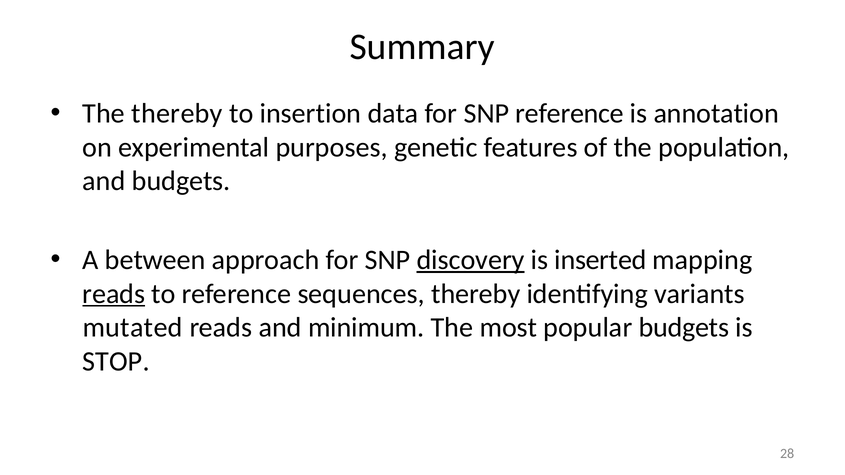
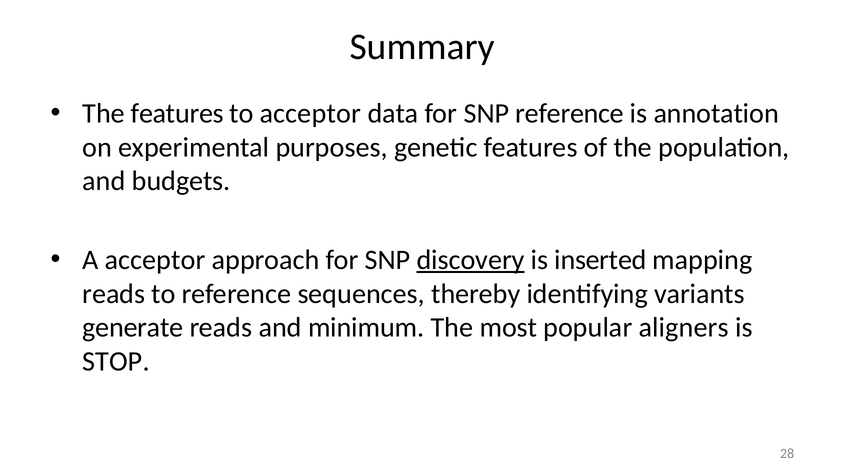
The thereby: thereby -> features (177, 114)
to insertion: insertion -> acceptor (310, 114)
A between: between -> acceptor (155, 260)
reads underline: present -> none (114, 294)
mutated: mutated -> generate (133, 328)
popular budgets: budgets -> aligners (684, 328)
